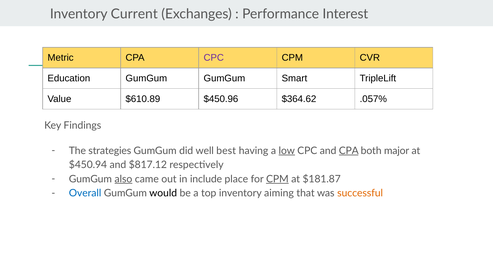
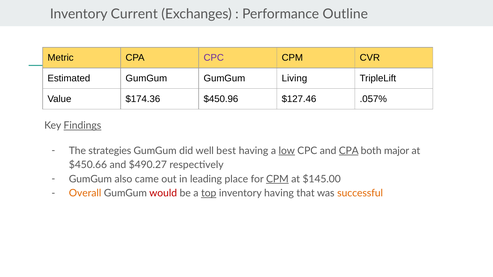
Interest: Interest -> Outline (345, 14)
Education: Education -> Estimated (69, 78)
Smart: Smart -> Living (294, 78)
$610.89: $610.89 -> $174.36 (143, 99)
$364.62: $364.62 -> $127.46 (299, 99)
Findings underline: none -> present (82, 126)
$450.94: $450.94 -> $450.66 (88, 165)
$817.12: $817.12 -> $490.27 (148, 165)
also underline: present -> none (123, 179)
include: include -> leading (206, 179)
$181.87: $181.87 -> $145.00 (322, 179)
Overall colour: blue -> orange (85, 193)
would colour: black -> red (163, 193)
top underline: none -> present (209, 193)
inventory aiming: aiming -> having (279, 193)
